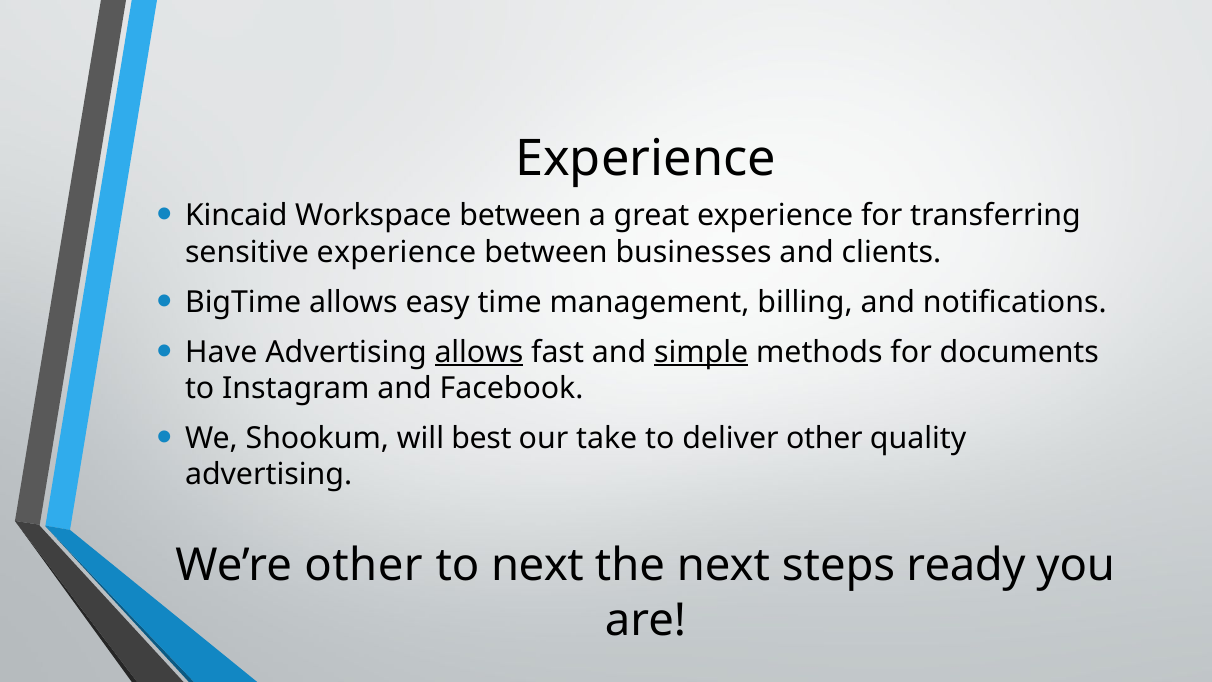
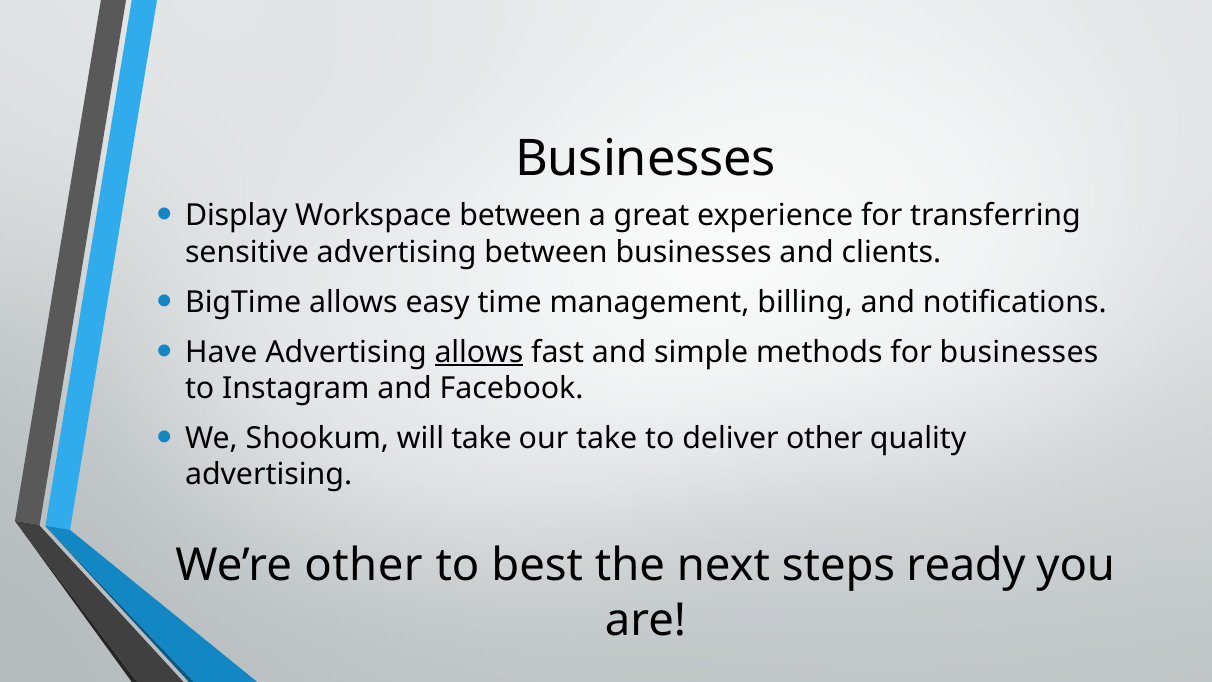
Experience: Experience -> Businesses (646, 159)
Kincaid: Kincaid -> Display (236, 216)
sensitive experience: experience -> advertising (397, 252)
simple underline: present -> none (701, 352)
for documents: documents -> businesses (1019, 352)
will best: best -> take (481, 438)
to next: next -> best (537, 566)
